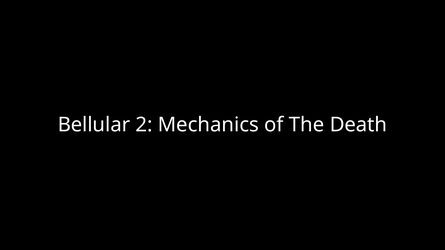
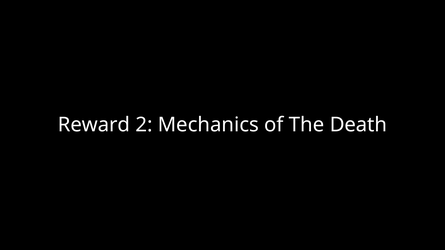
Bellular: Bellular -> Reward (94, 125)
